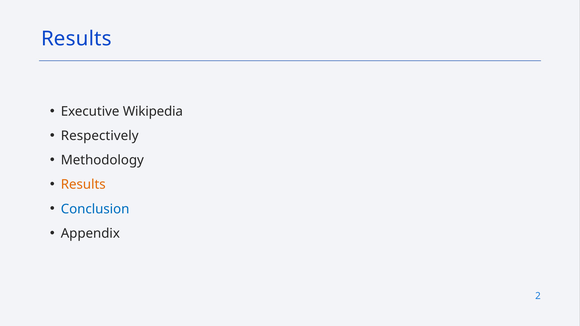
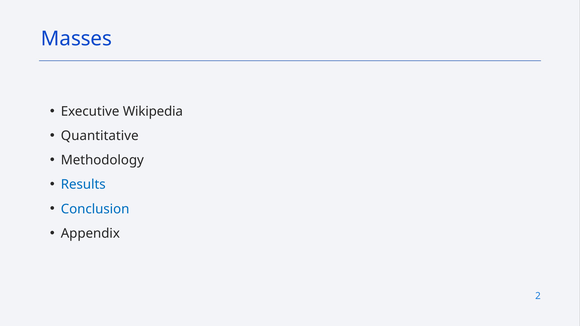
Results: Results -> Masses (76, 39)
Respectively: Respectively -> Quantitative (100, 136)
Results colour: orange -> blue (83, 185)
